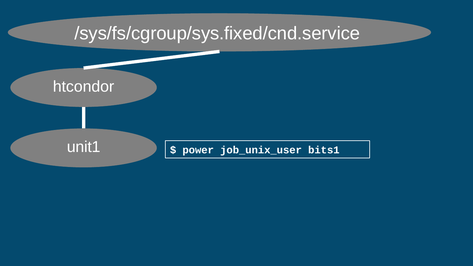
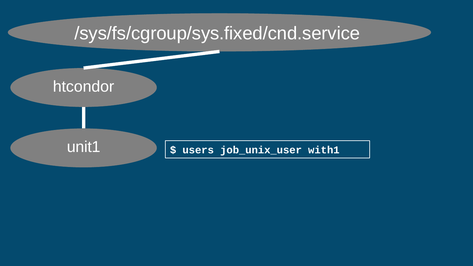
power: power -> users (198, 150)
bits1: bits1 -> with1 (324, 150)
